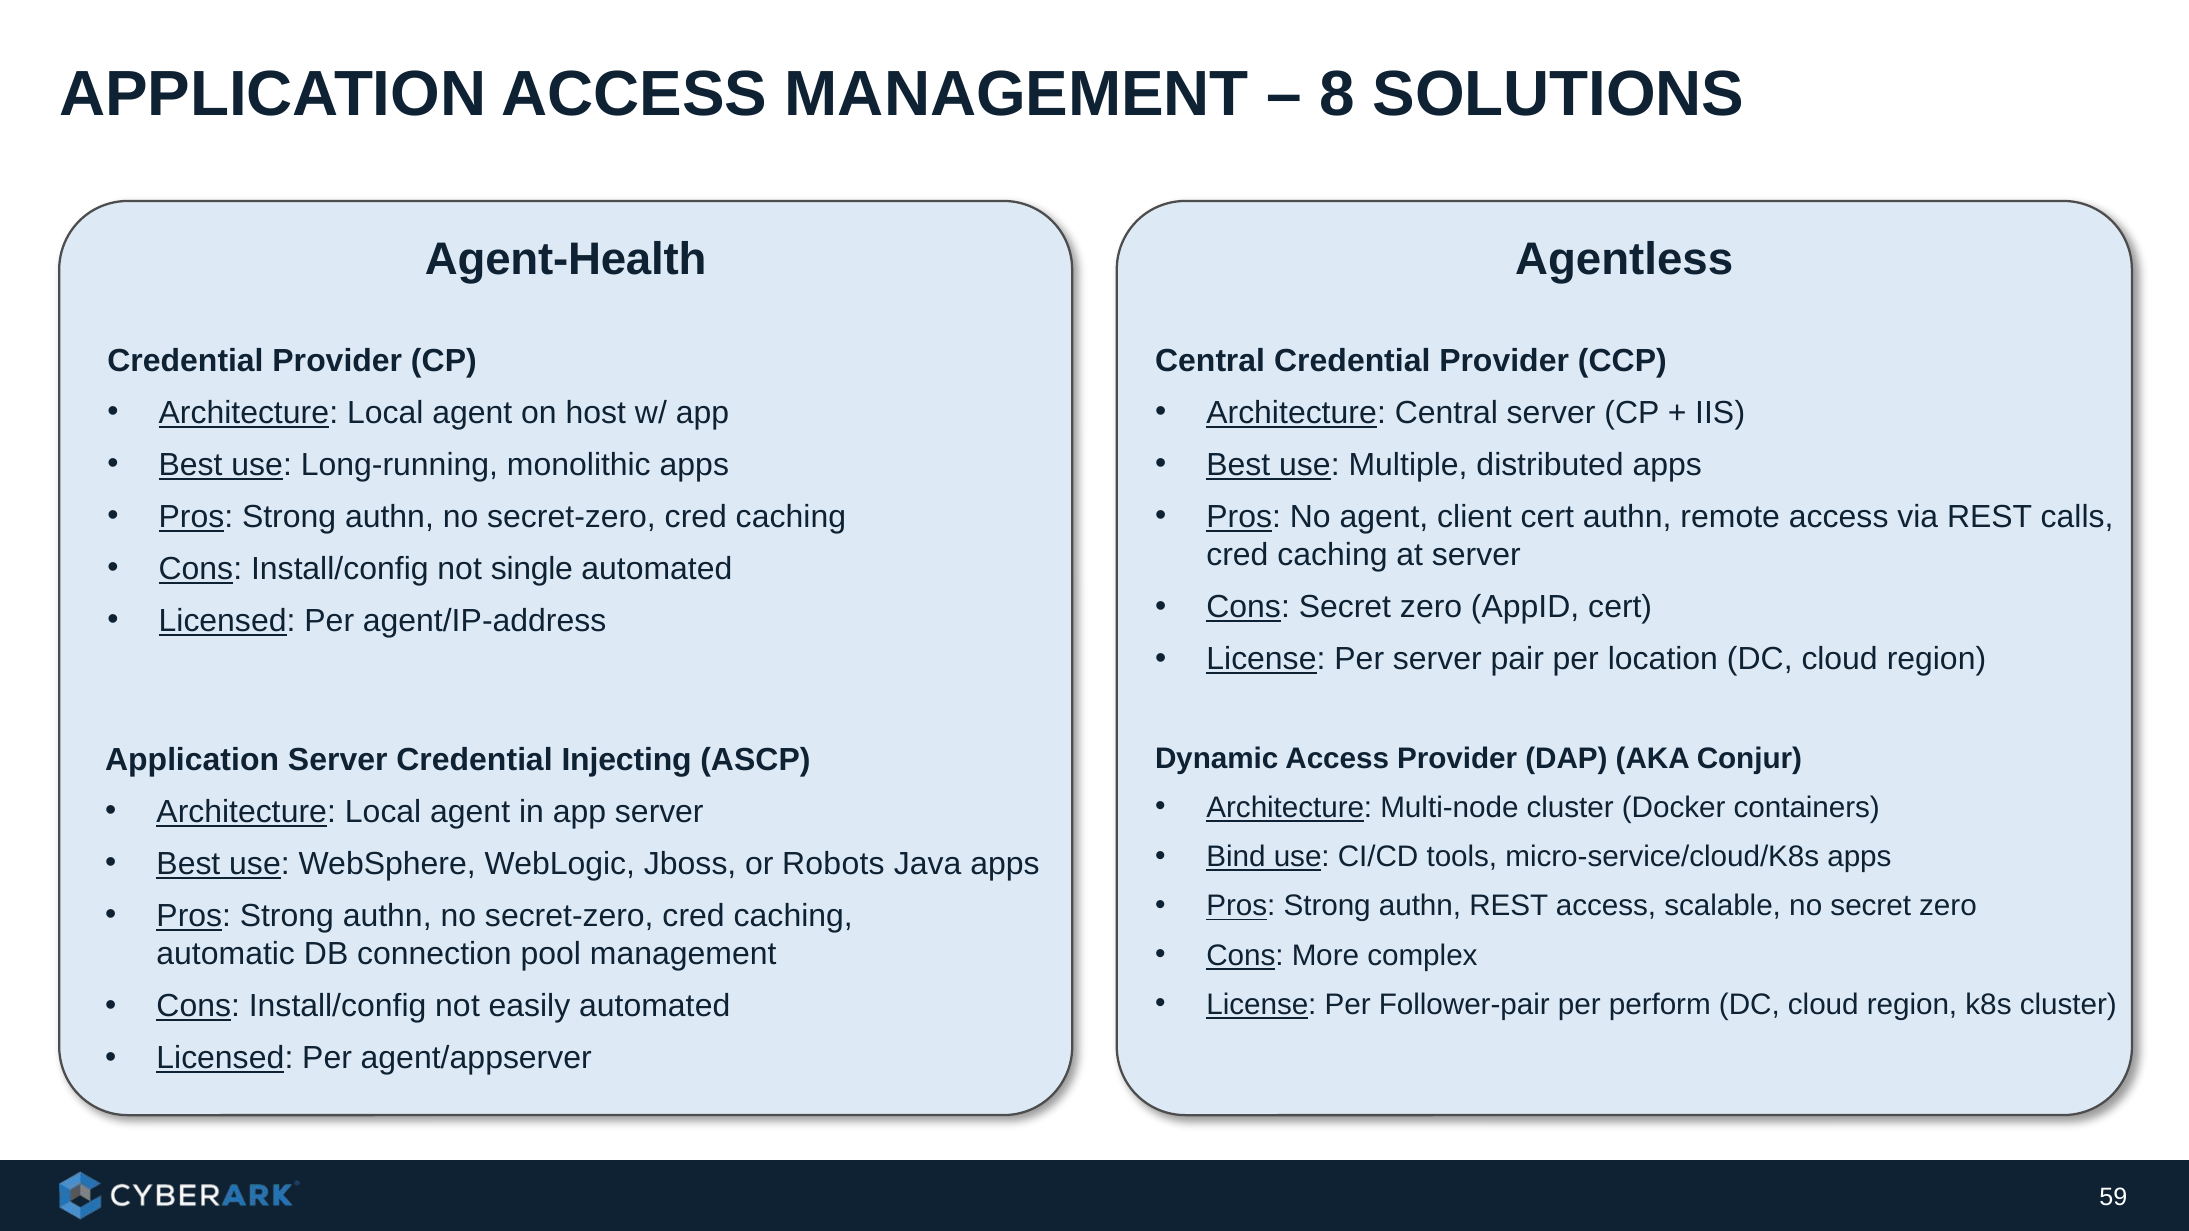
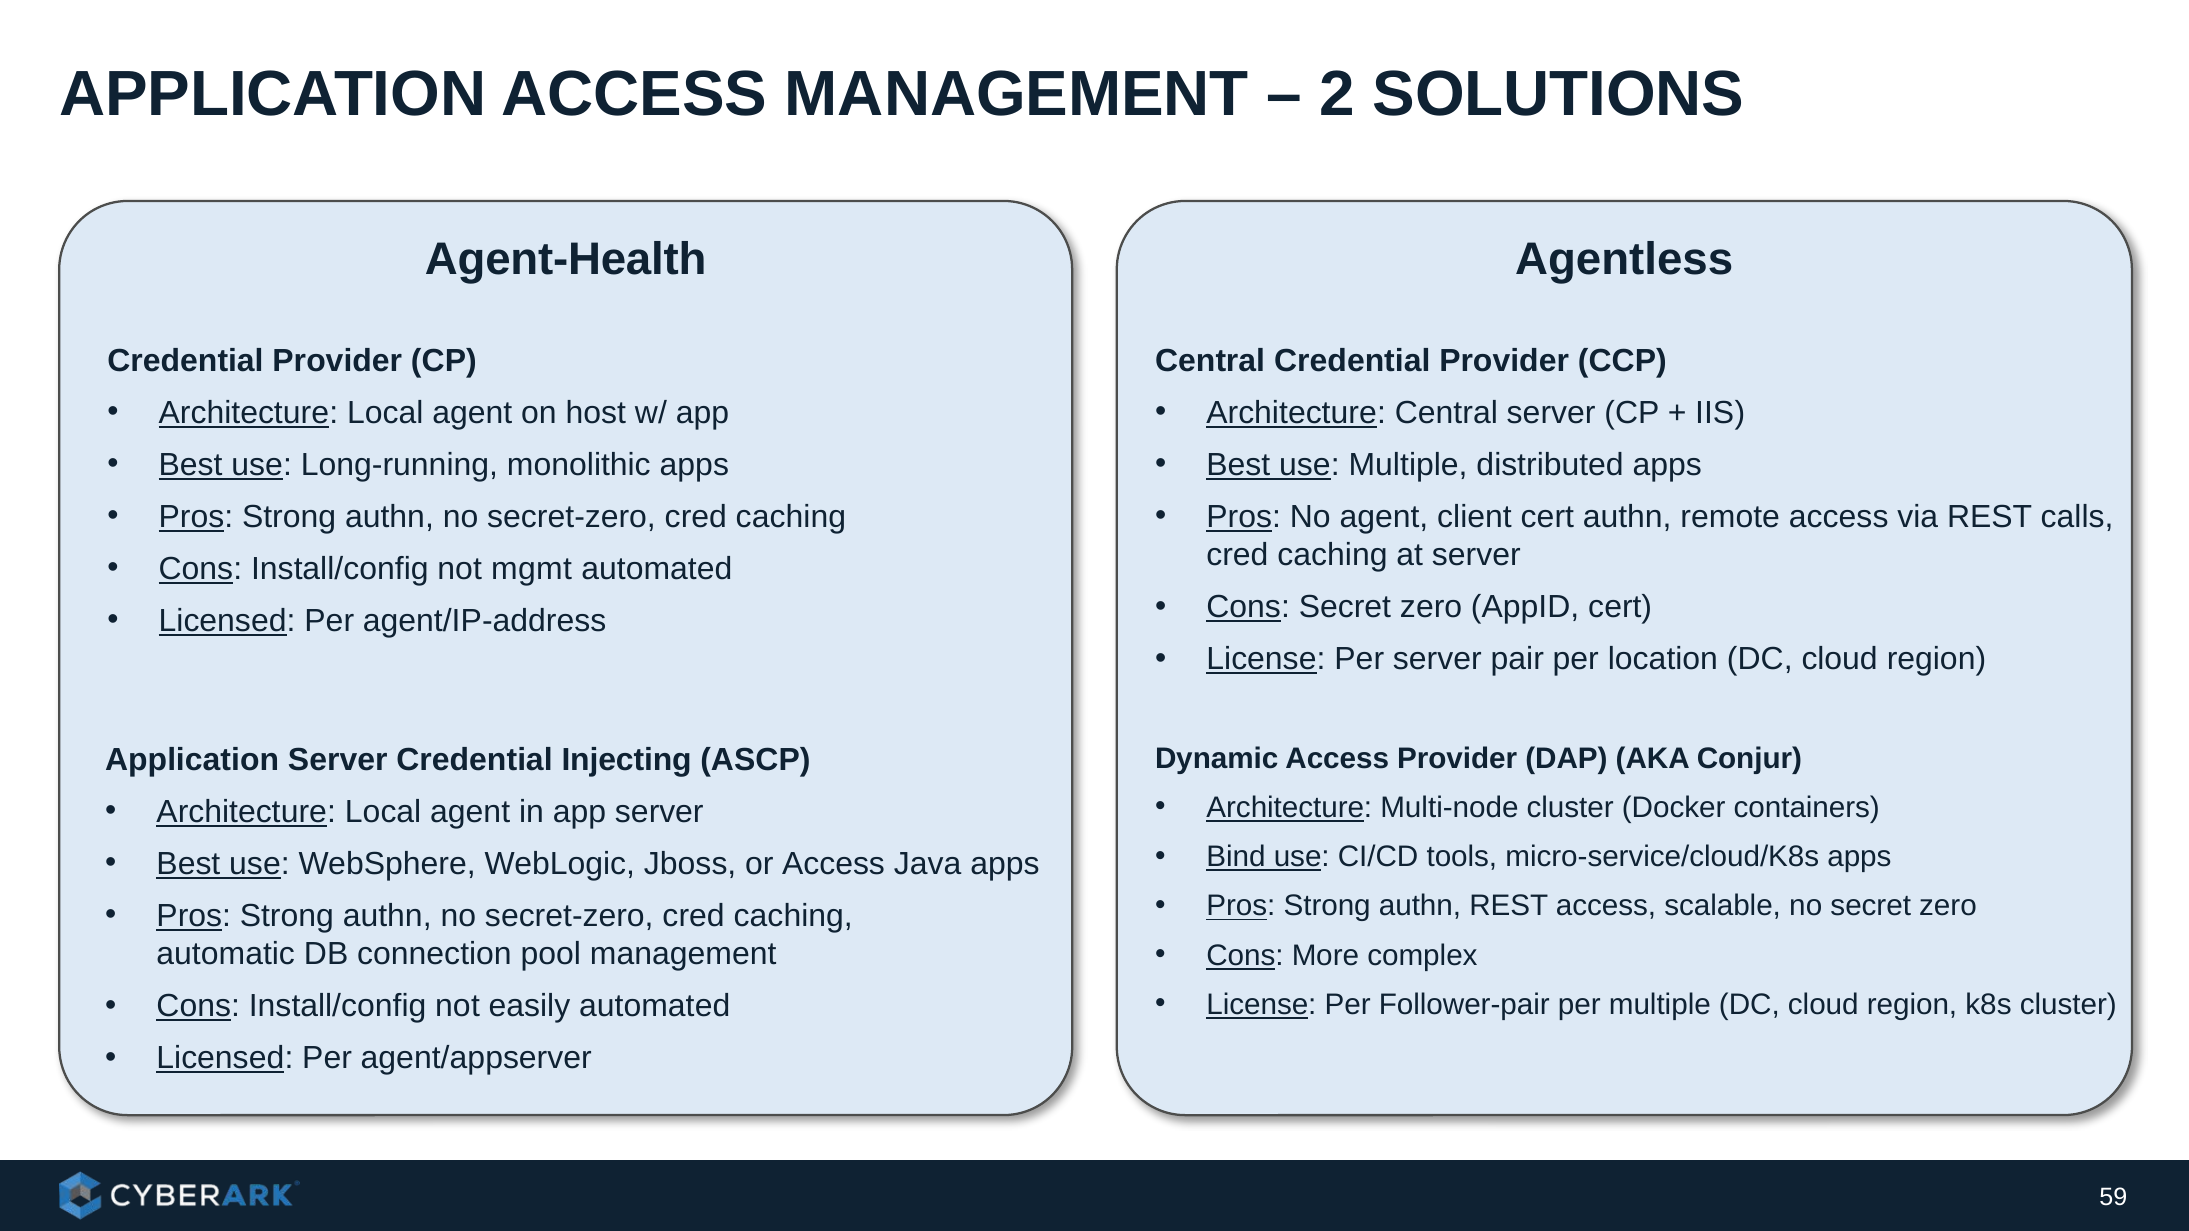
8: 8 -> 2 (1337, 95)
single: single -> mgmt (532, 569)
or Robots: Robots -> Access (834, 864)
per perform: perform -> multiple (1660, 1005)
